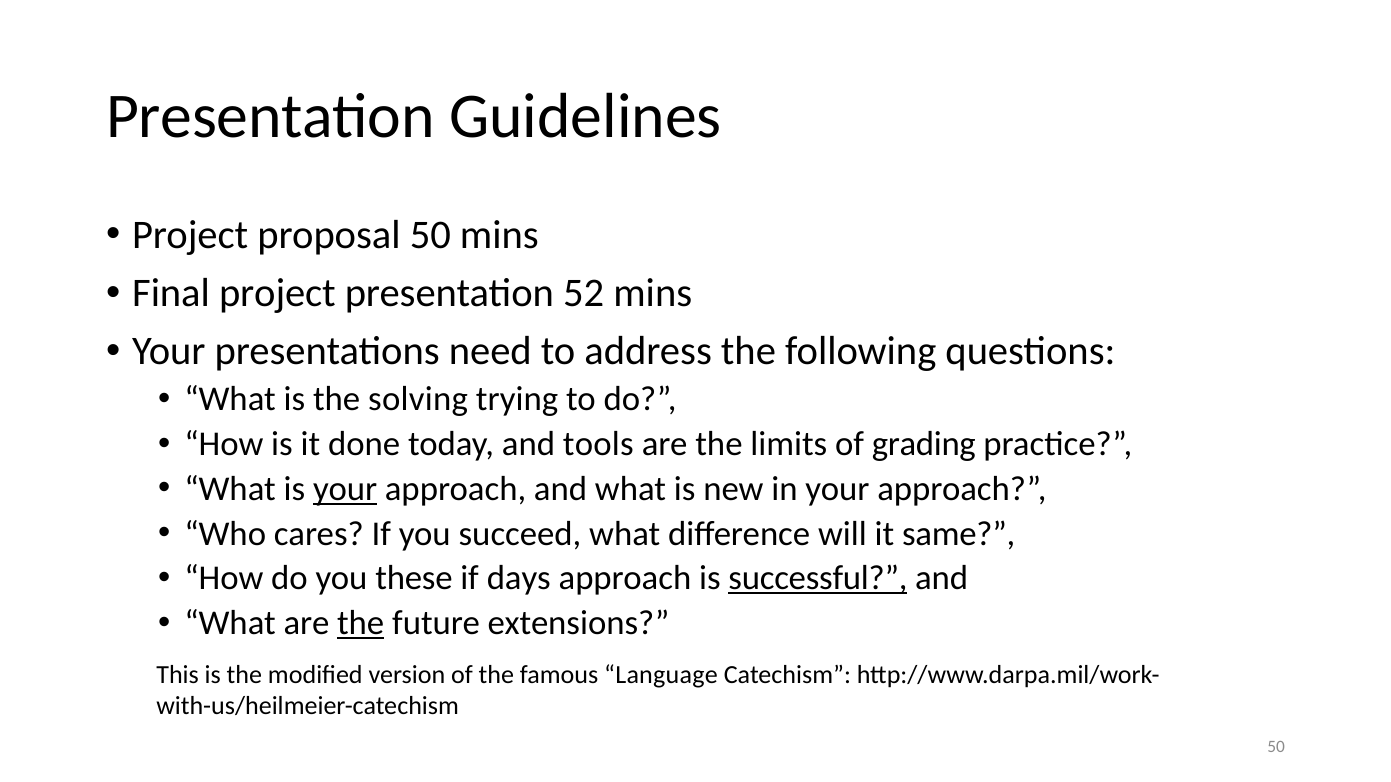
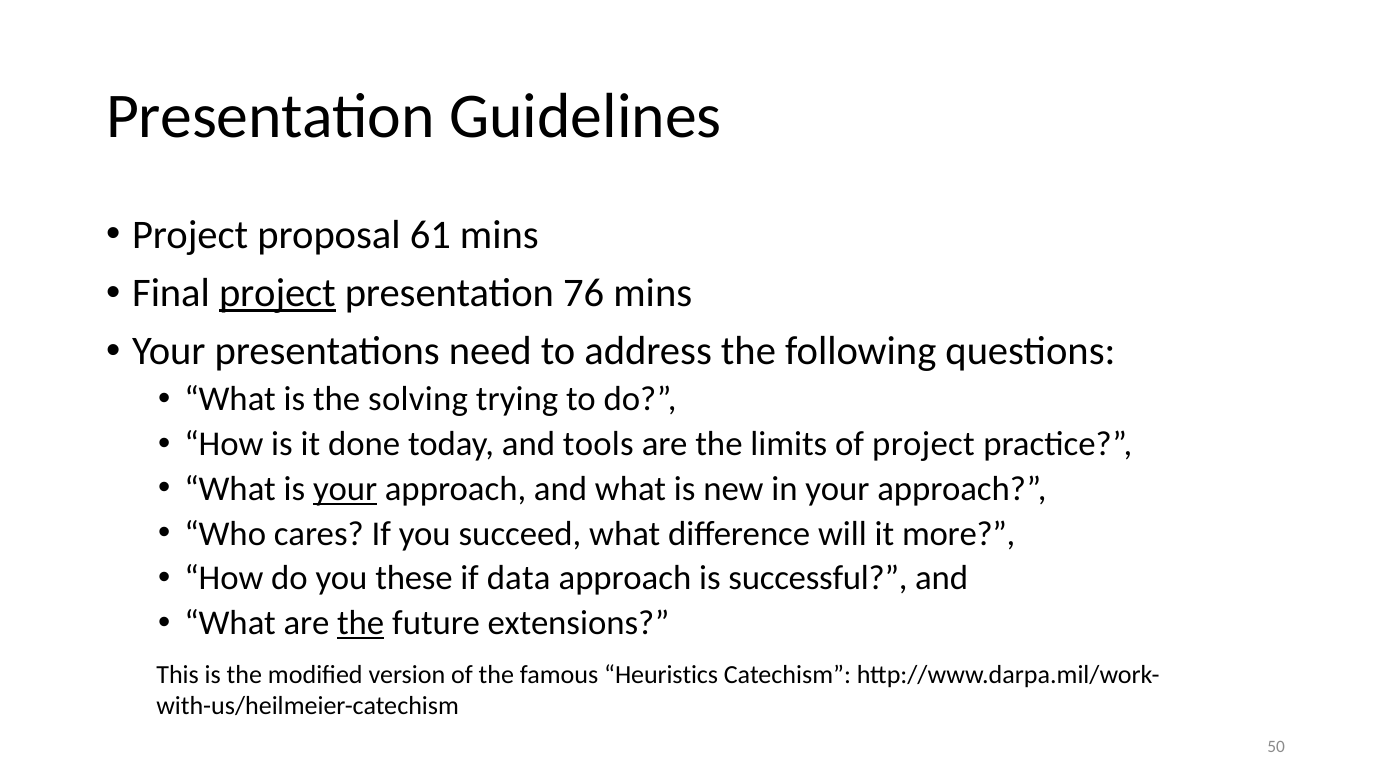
proposal 50: 50 -> 61 (430, 235)
project underline: none -> present (277, 293)
52: 52 -> 76 (584, 293)
of grading: grading -> project (924, 444)
same: same -> more (959, 534)
days: days -> data (519, 579)
successful underline: present -> none (818, 579)
Language: Language -> Heuristics (661, 675)
